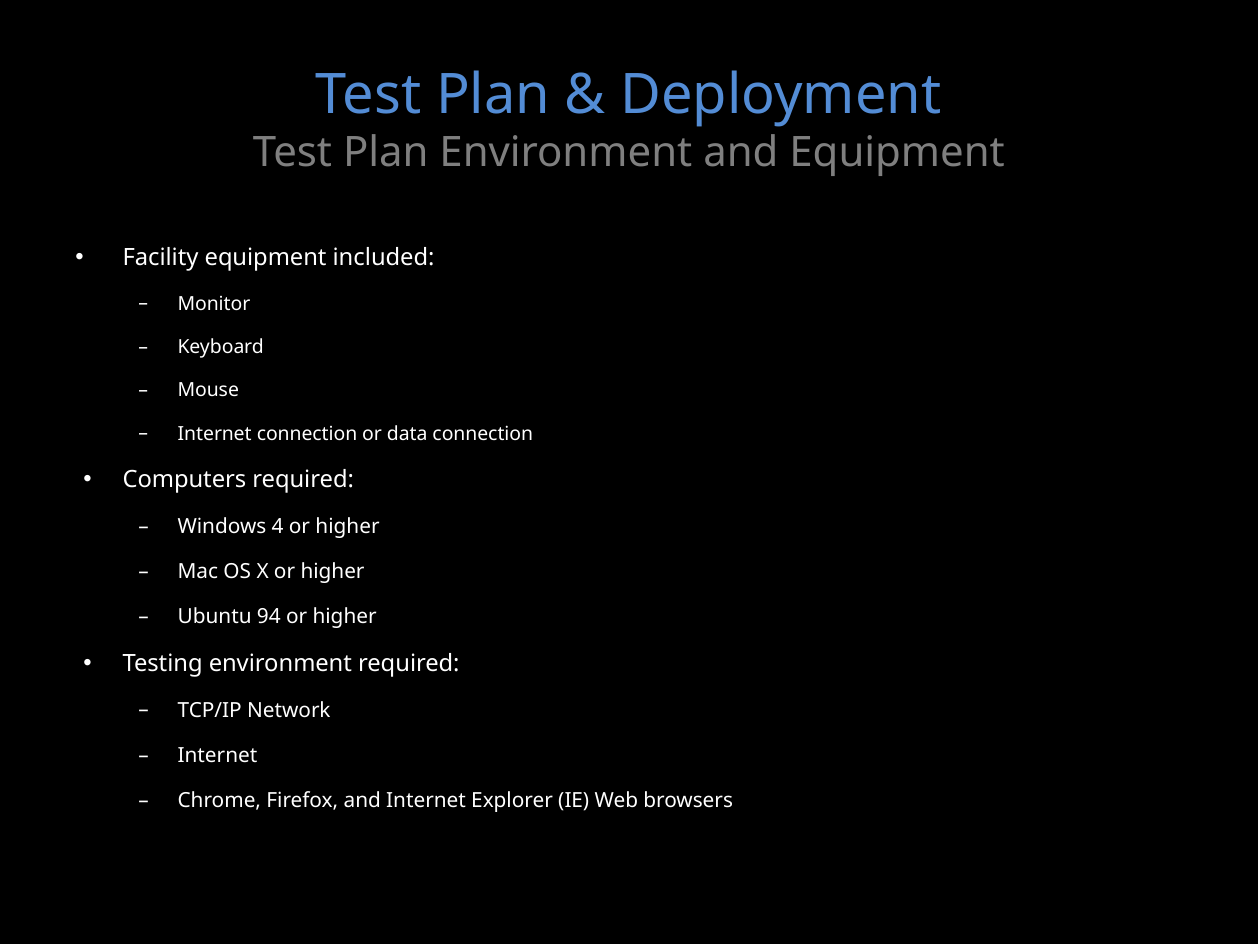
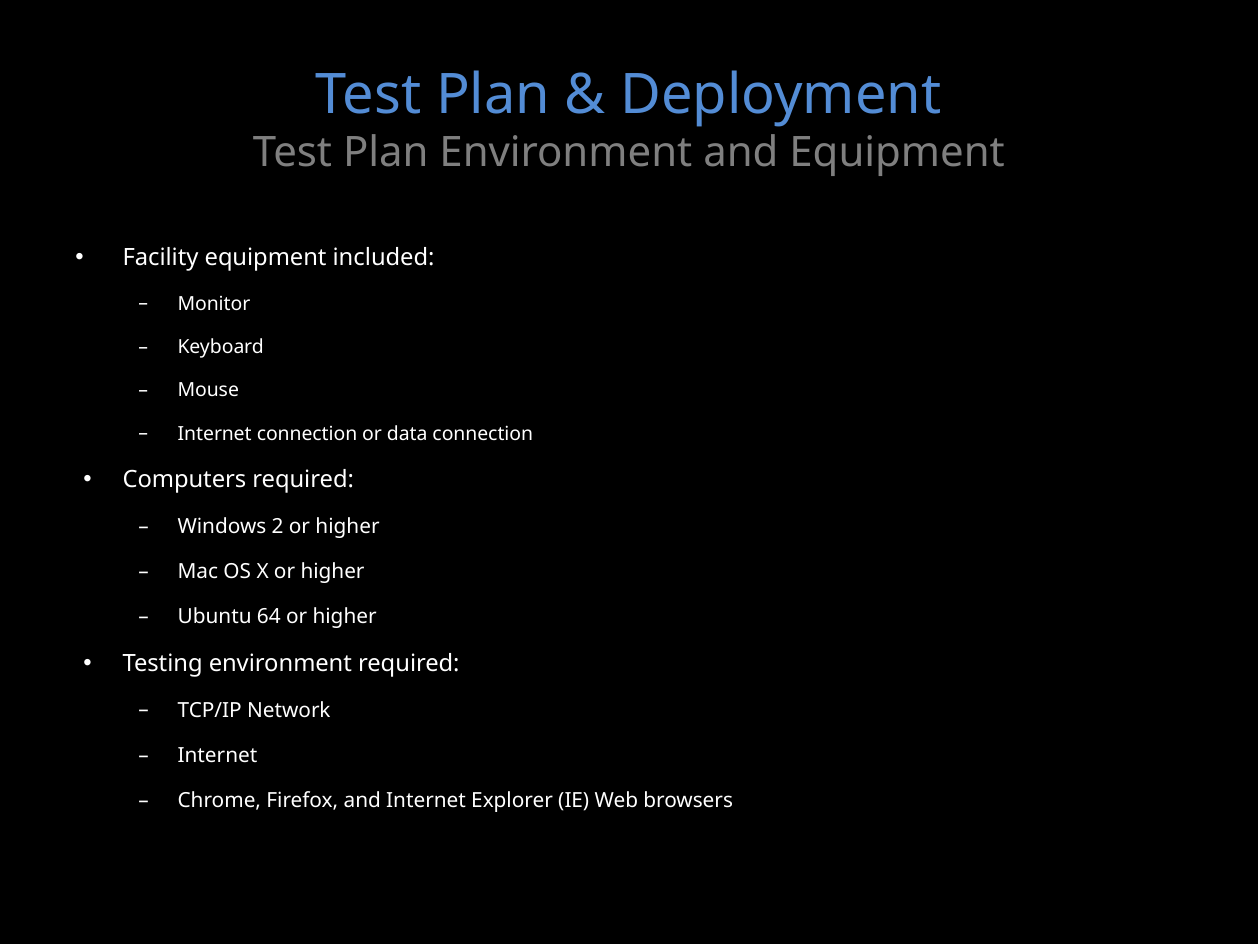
4: 4 -> 2 (278, 526)
94: 94 -> 64 (269, 617)
